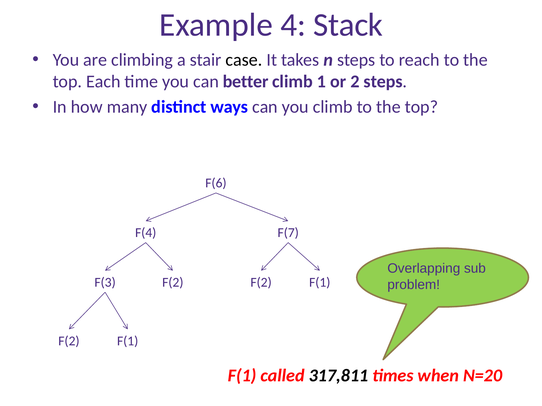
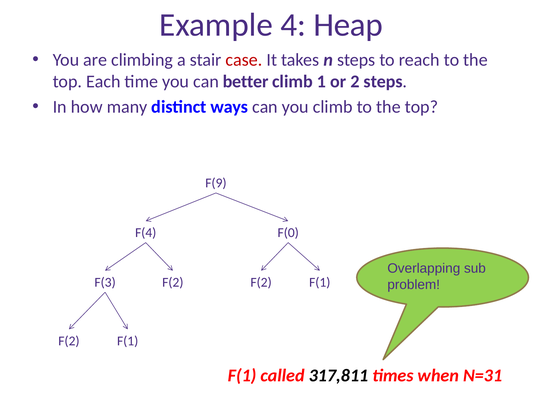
Stack: Stack -> Heap (348, 25)
case colour: black -> red (244, 60)
F(6: F(6 -> F(9 (216, 183)
F(7: F(7 -> F(0 (288, 233)
N=20: N=20 -> N=31 (483, 376)
